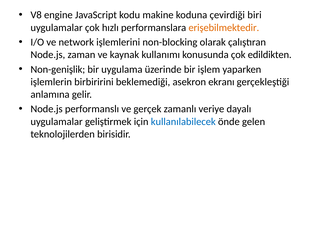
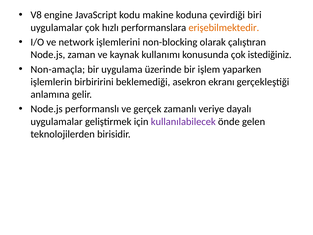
edildikten: edildikten -> istediğiniz (270, 55)
Non-genişlik: Non-genişlik -> Non-amaçla (58, 69)
kullanılabilecek colour: blue -> purple (183, 121)
